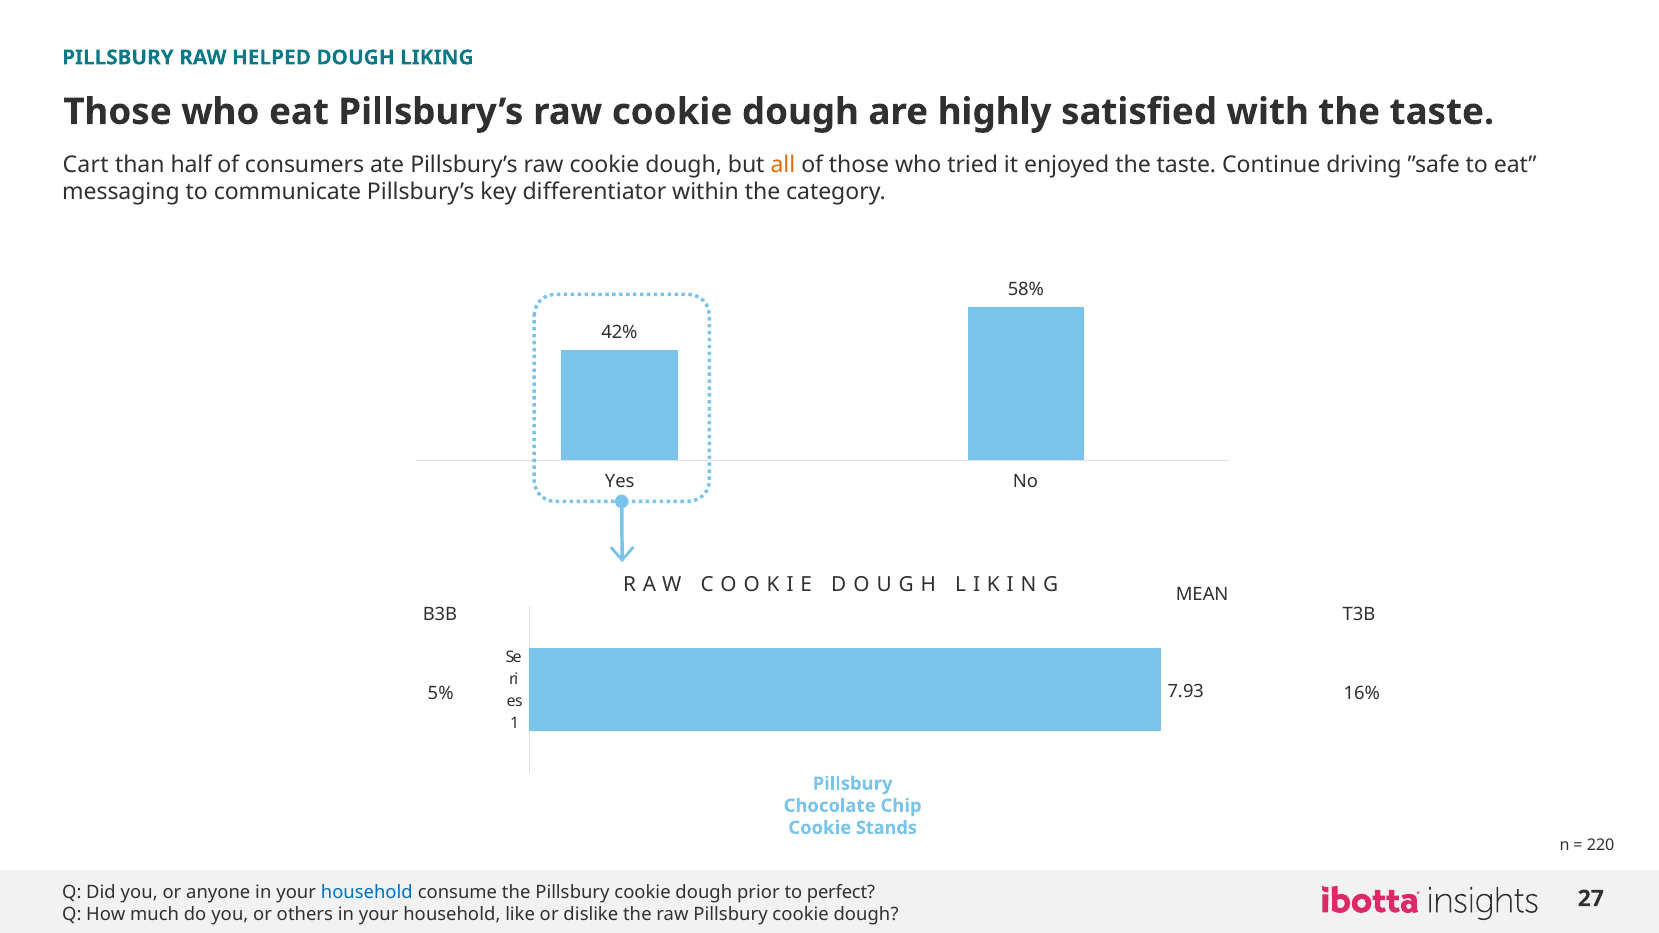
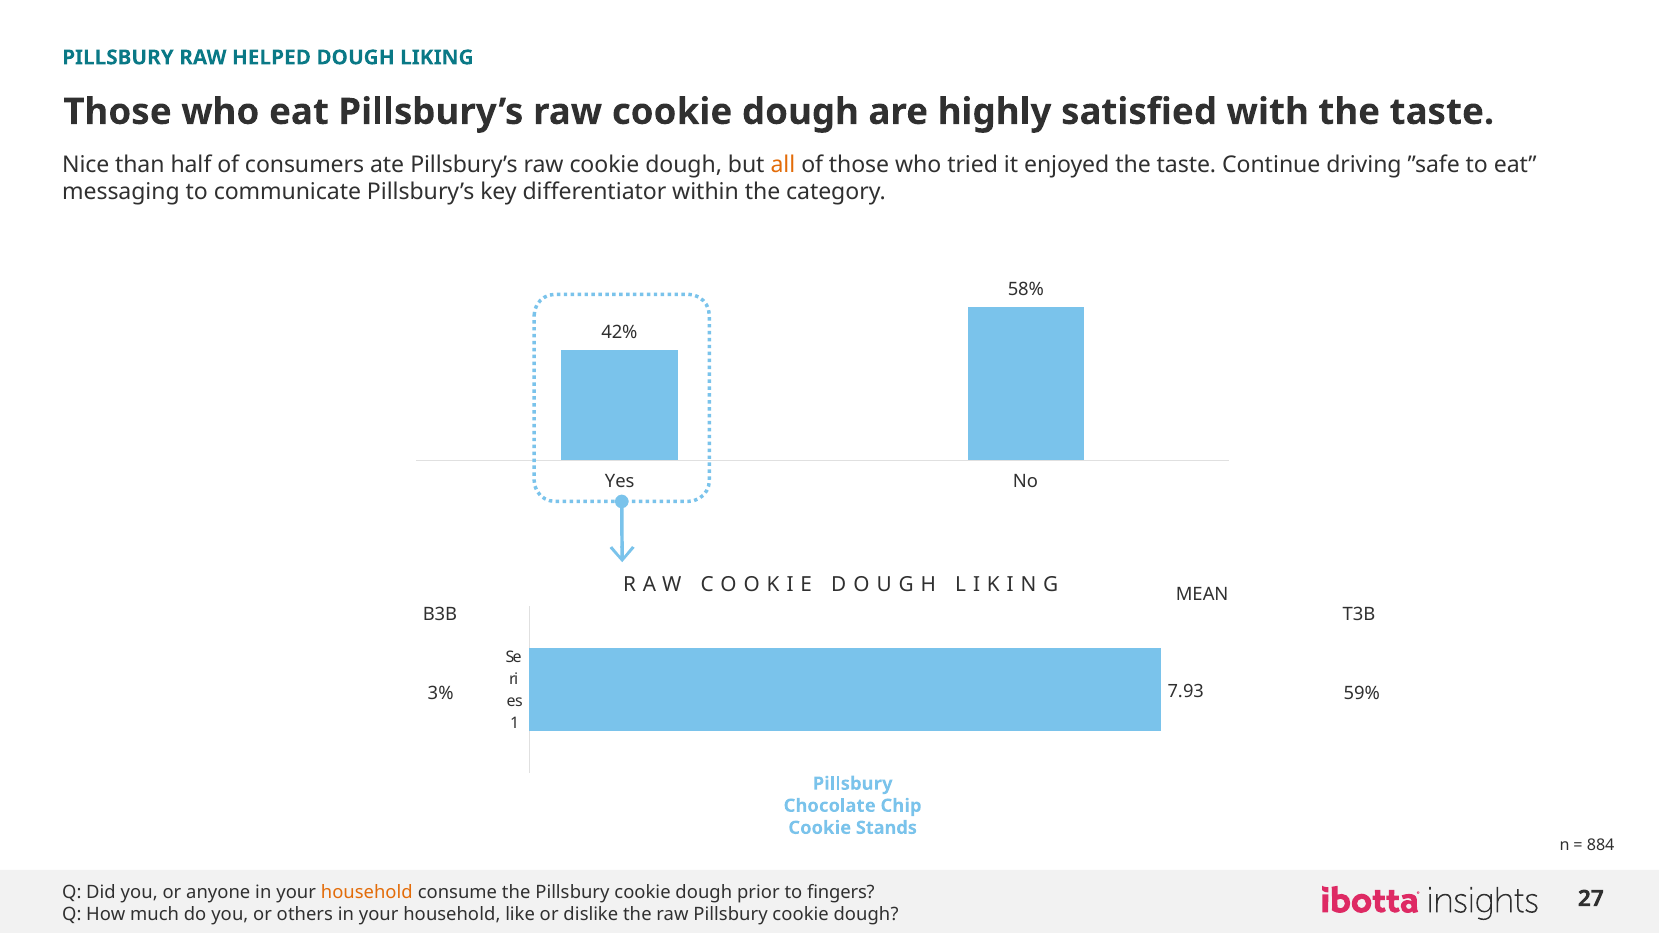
Cart: Cart -> Nice (86, 165)
5%: 5% -> 3% (441, 693)
16%: 16% -> 59% (1362, 693)
220: 220 -> 884 (1601, 845)
household colour: blue -> orange (367, 892)
perfect: perfect -> fingers (841, 892)
